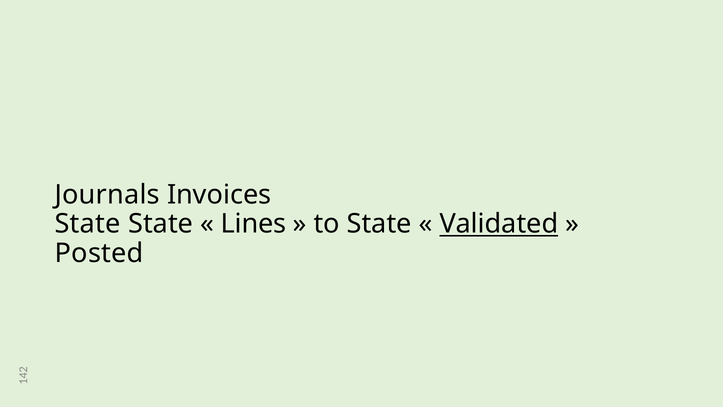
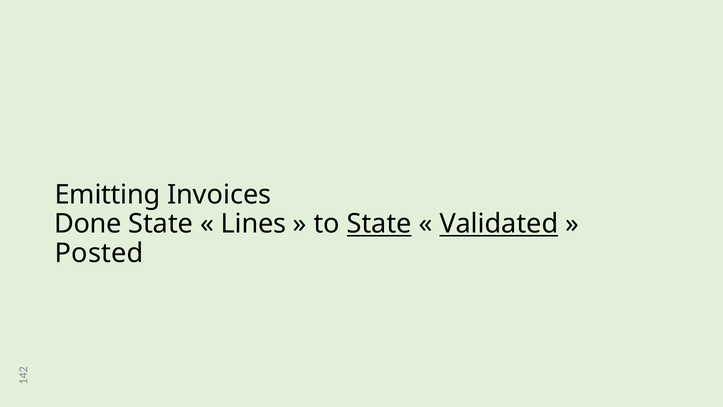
Journals: Journals -> Emitting (107, 194)
State: State -> Done (88, 224)
State underline: none -> present (379, 224)
